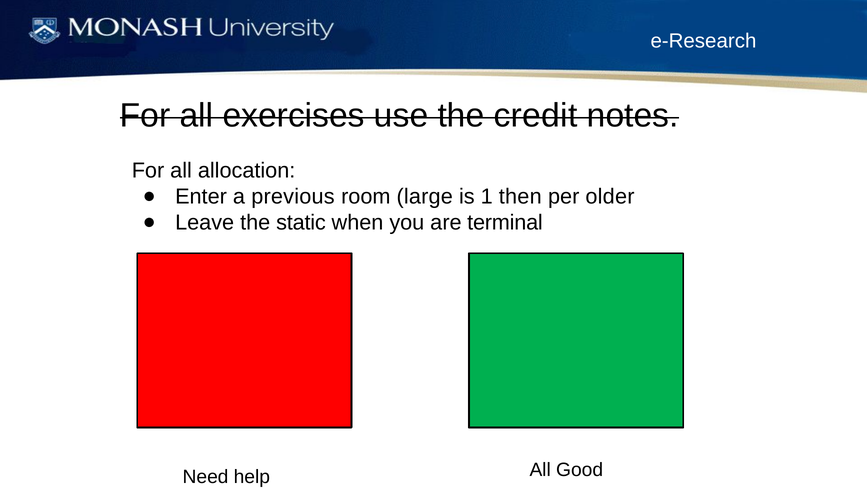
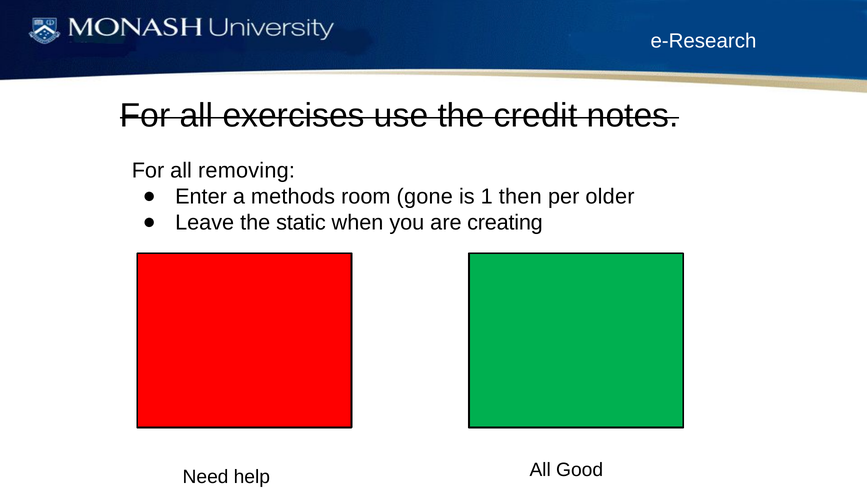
allocation: allocation -> removing (246, 171)
previous: previous -> methods (293, 197)
large: large -> gone (425, 197)
terminal: terminal -> creating (505, 223)
